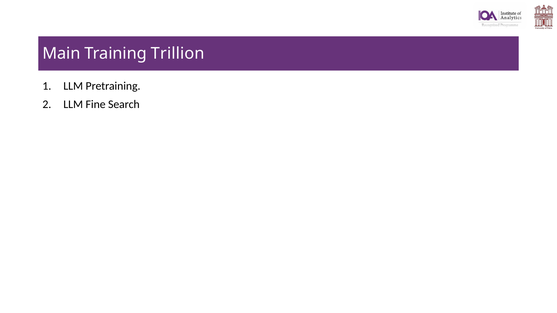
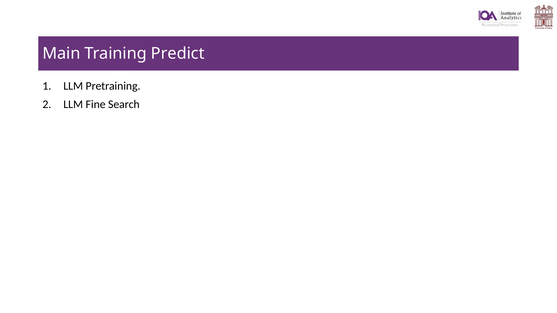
Trillion: Trillion -> Predict (178, 53)
